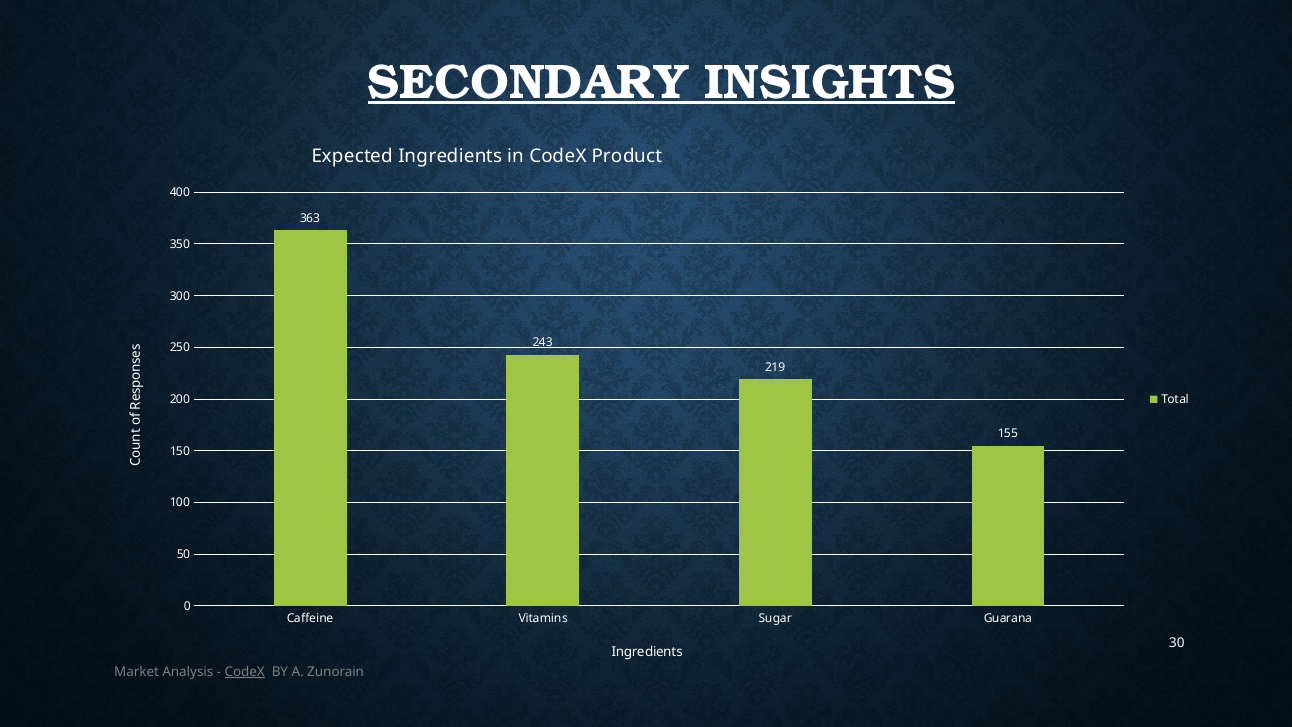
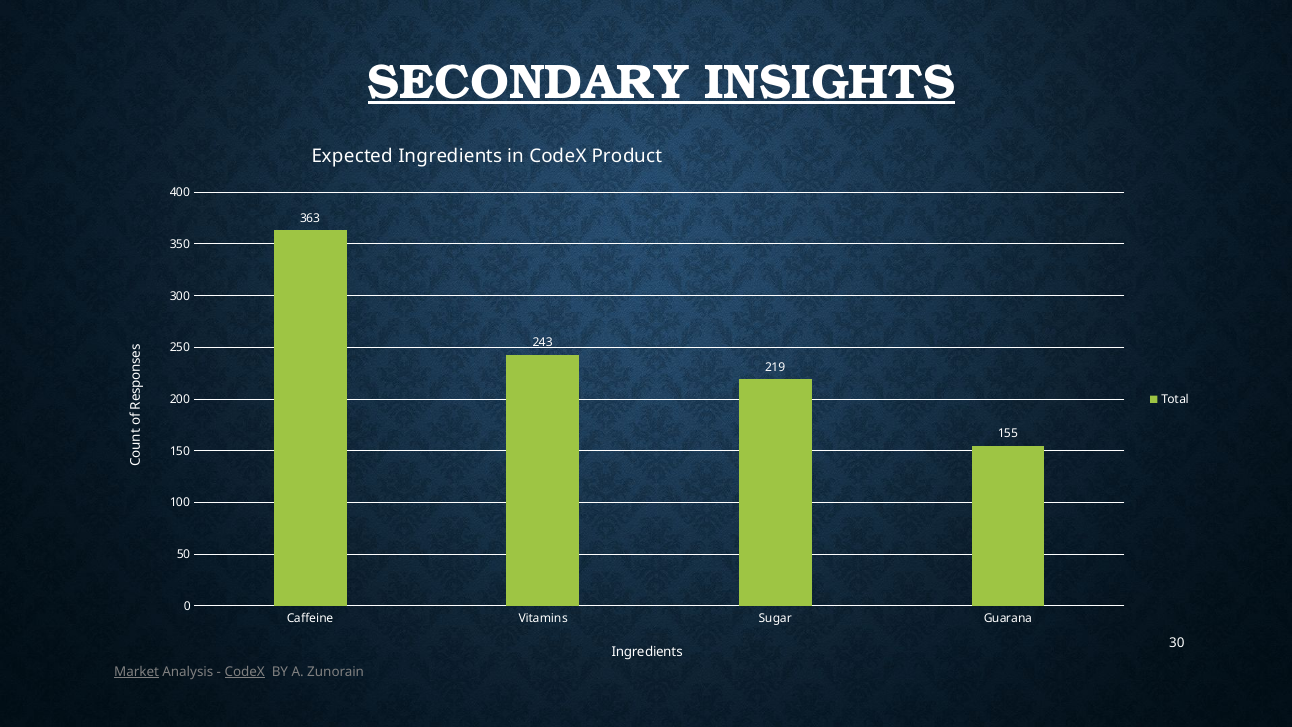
Market underline: none -> present (137, 672)
